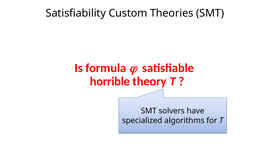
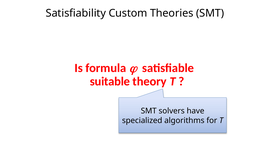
horrible: horrible -> suitable (110, 81)
